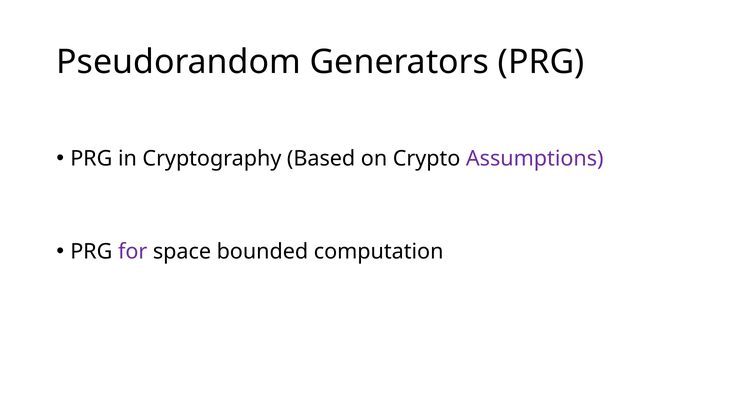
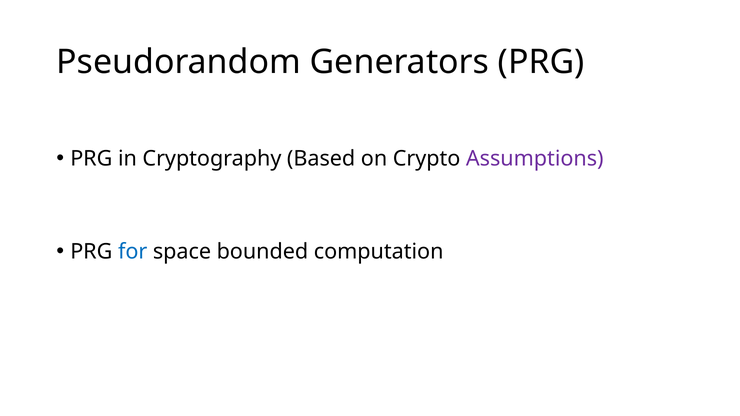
for colour: purple -> blue (133, 252)
